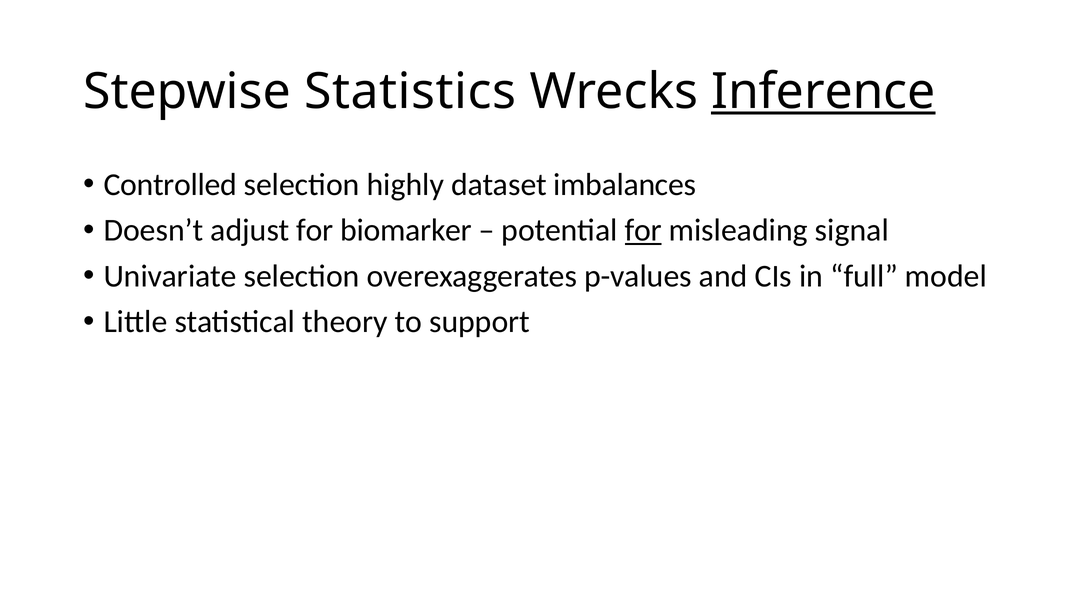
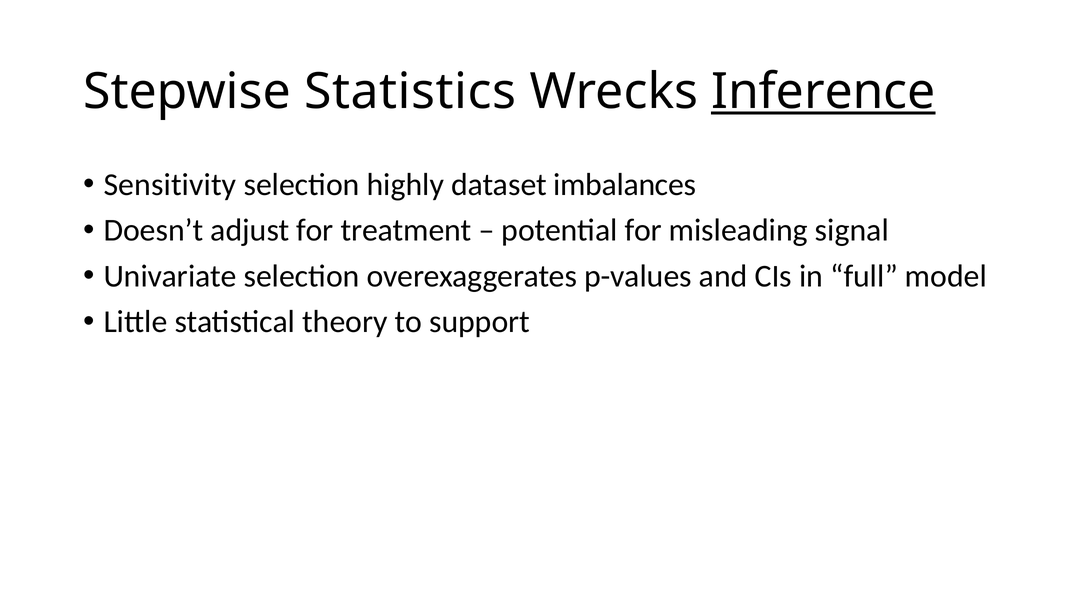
Controlled: Controlled -> Sensitivity (170, 184)
biomarker: biomarker -> treatment (406, 230)
for underline: present -> none (643, 230)
